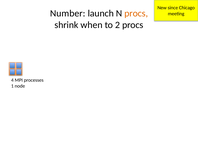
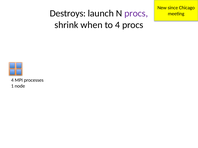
Number: Number -> Destroys (68, 13)
procs colour: orange -> purple (136, 13)
to 2: 2 -> 4 (118, 25)
